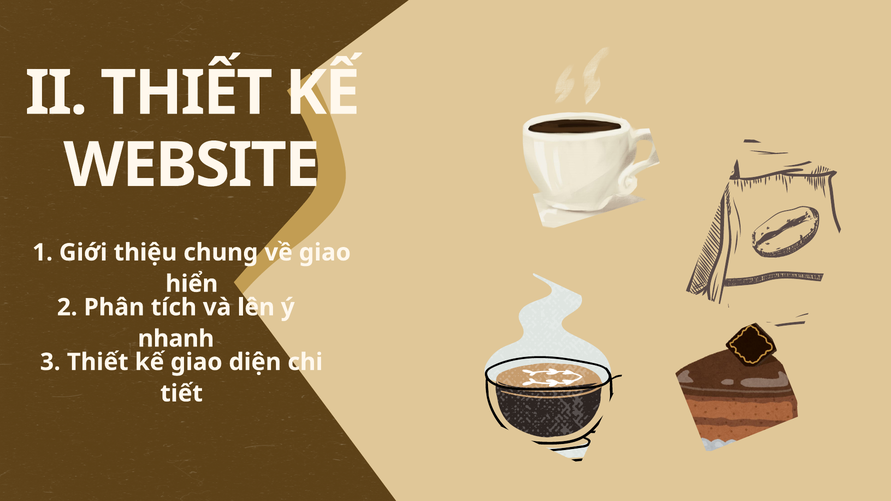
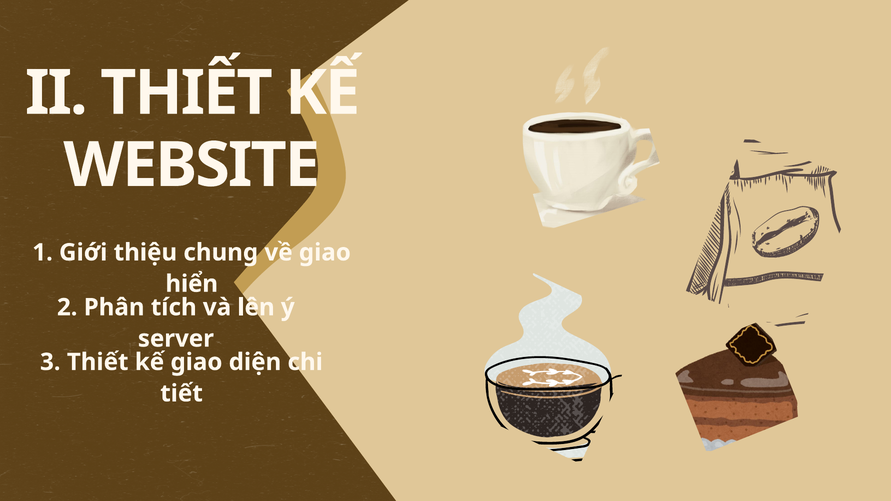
nhanh: nhanh -> server (176, 339)
